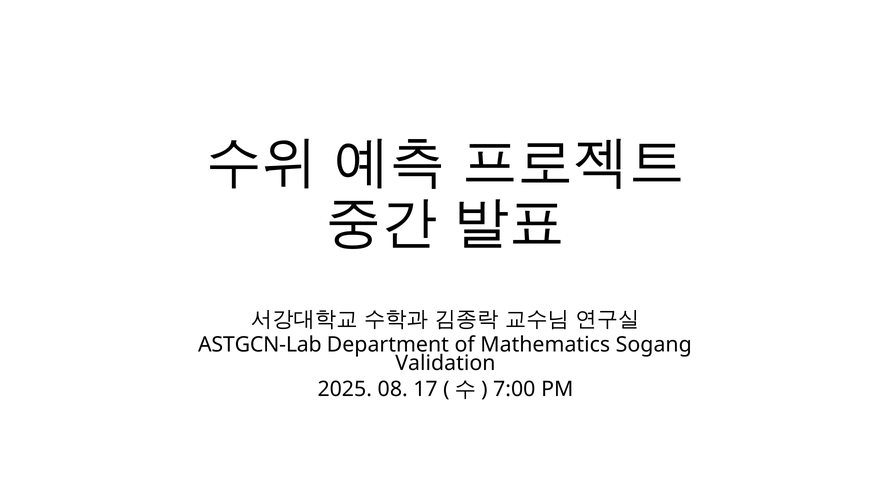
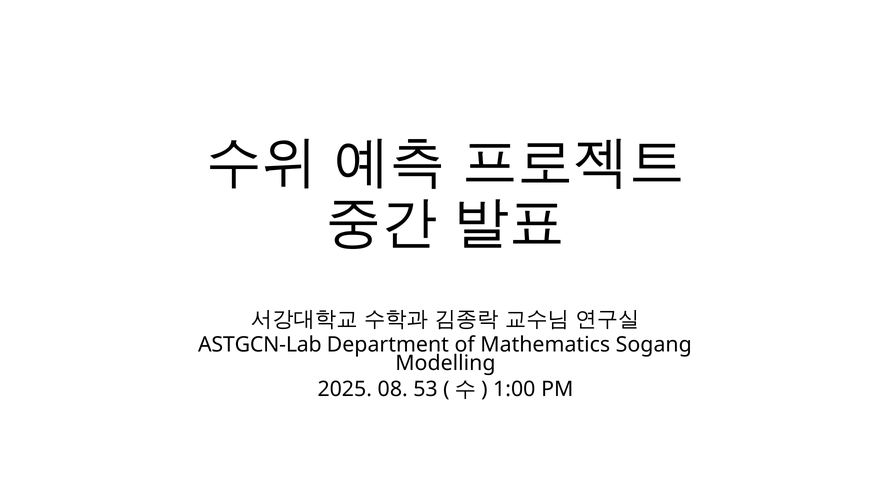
Validation: Validation -> Modelling (445, 363)
17: 17 -> 53 (425, 389)
7:00: 7:00 -> 1:00 (514, 389)
